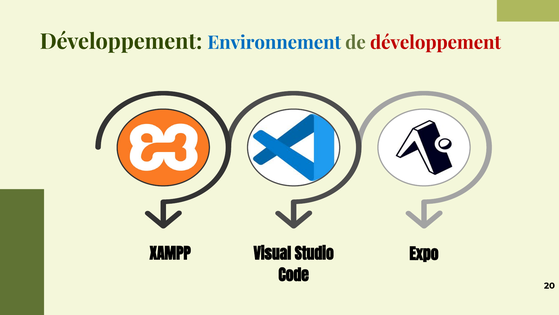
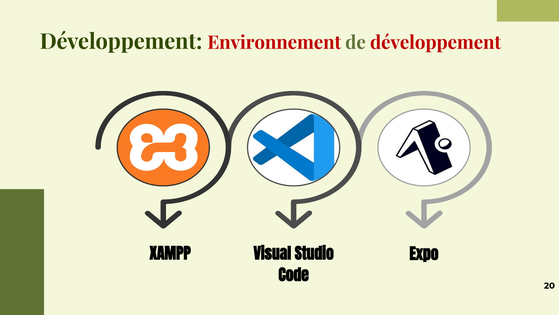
Environnement colour: blue -> red (274, 43)
